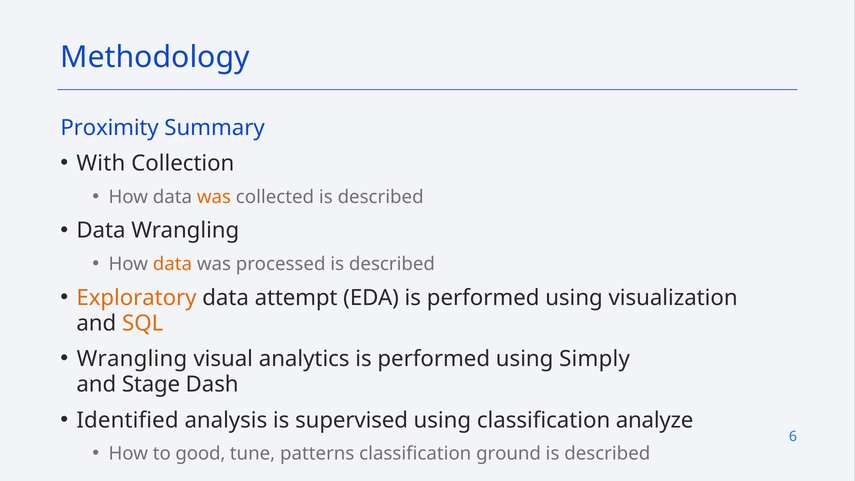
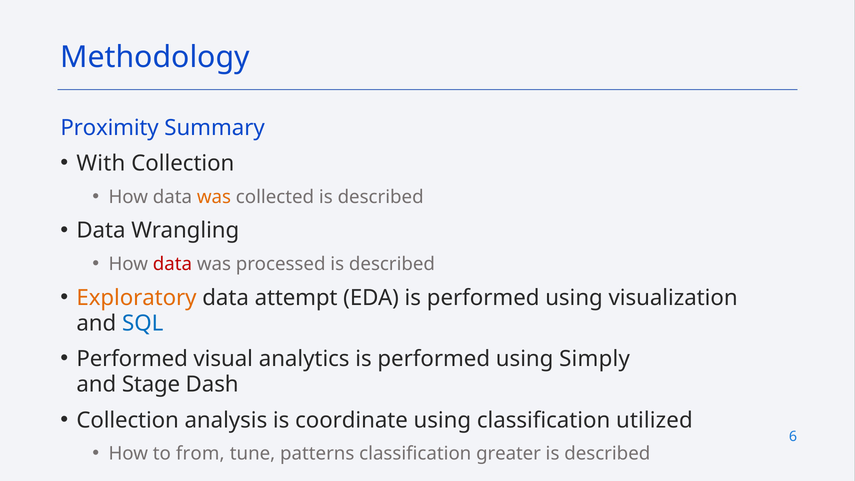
data colour: orange -> red (172, 264)
SQL colour: orange -> blue (143, 323)
Wrangling: Wrangling -> Performed (132, 359)
Identified: Identified -> Collection (128, 420)
supervised: supervised -> coordinate (352, 420)
analyze: analyze -> utilized (654, 420)
good: good -> from (200, 454)
ground: ground -> greater (509, 454)
